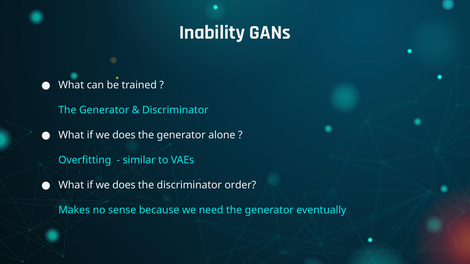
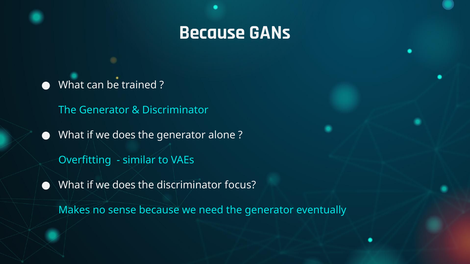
Inability: Inability -> Because (212, 32)
order: order -> focus (240, 185)
